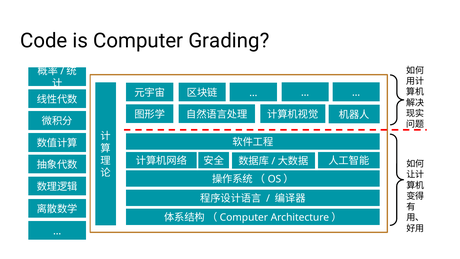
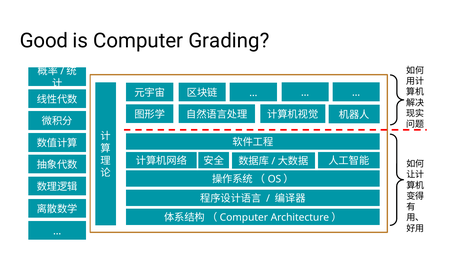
Code: Code -> Good (44, 41)
